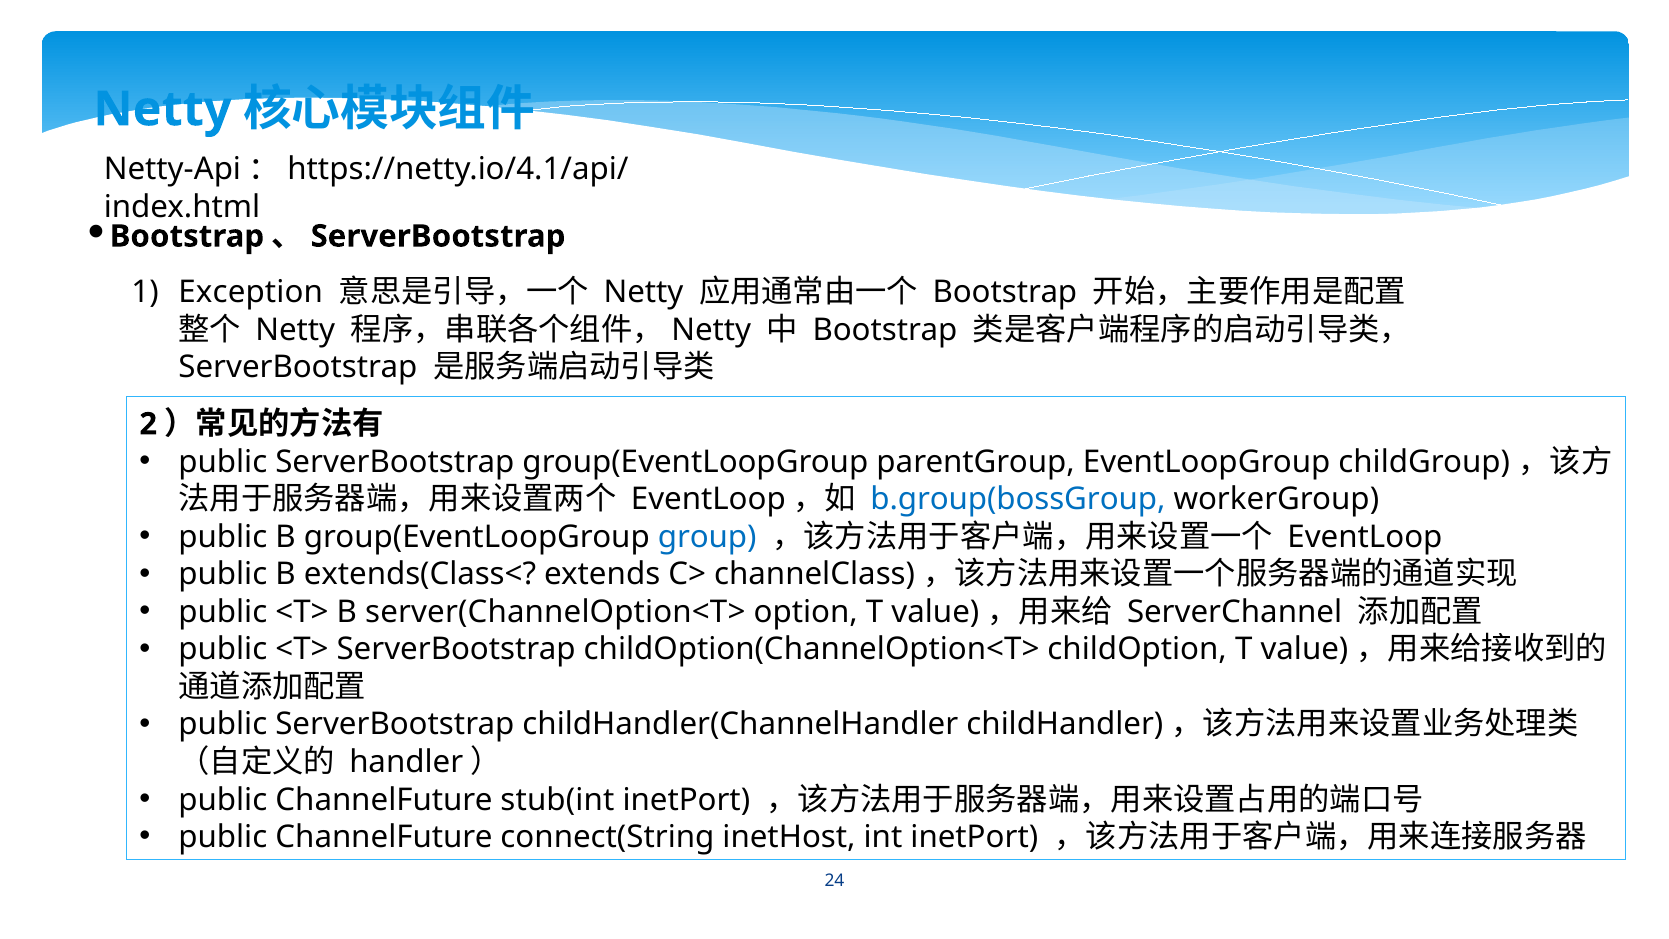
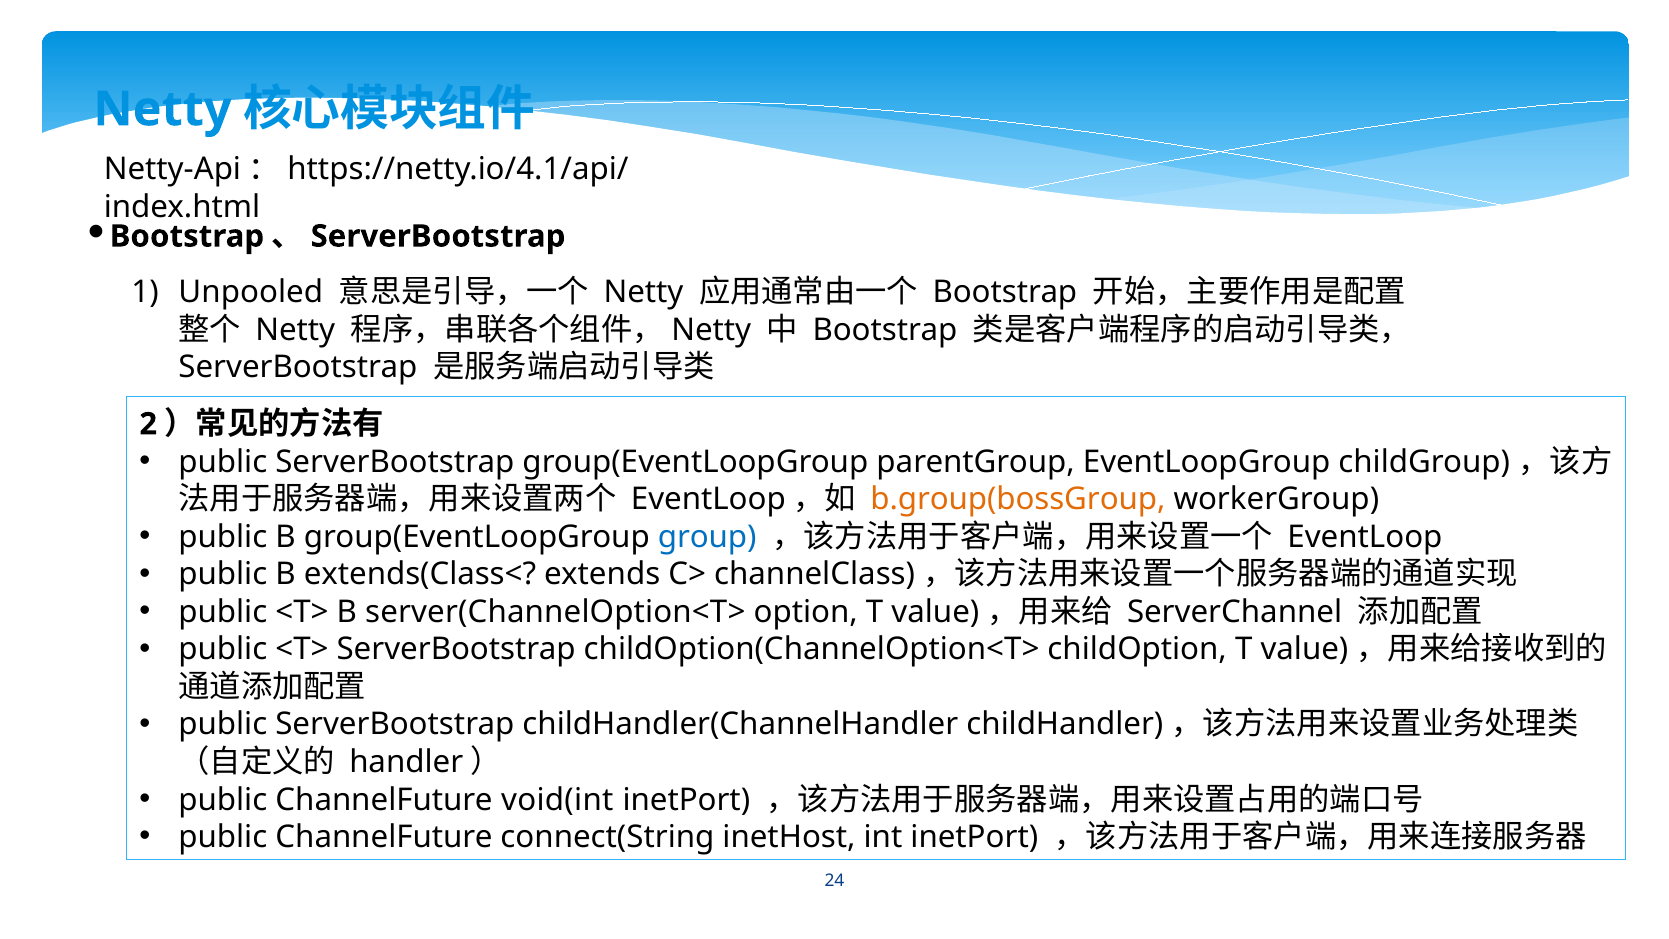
Exception: Exception -> Unpooled (251, 292)
b.group(bossGroup colour: blue -> orange (1018, 499)
stub(int: stub(int -> void(int (557, 800)
